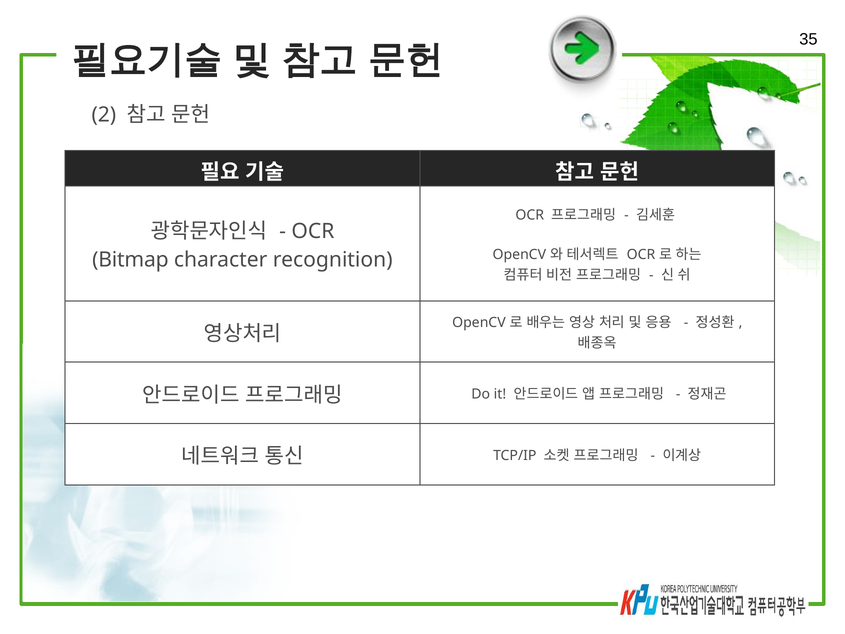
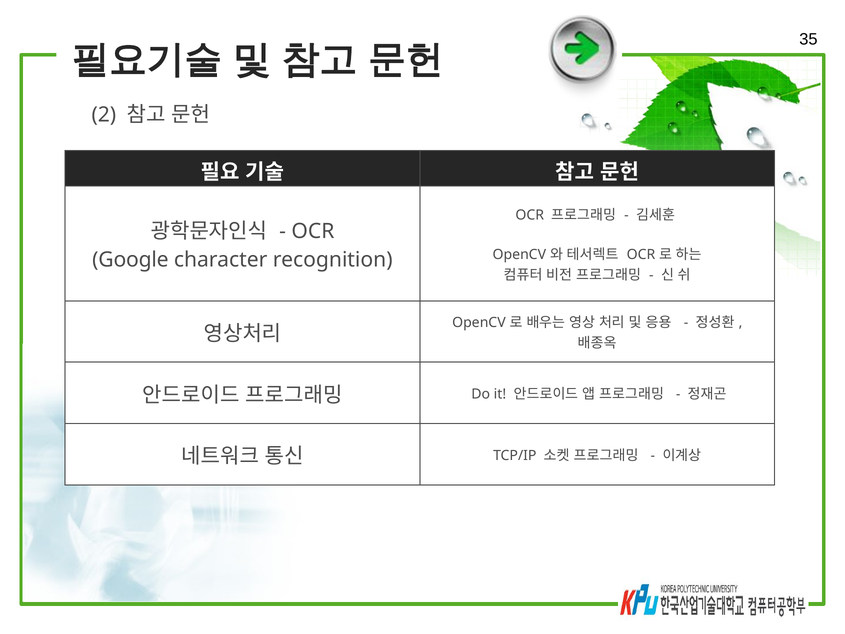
Bitmap: Bitmap -> Google (130, 260)
